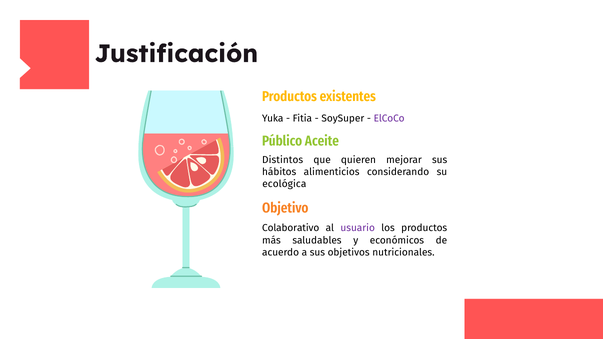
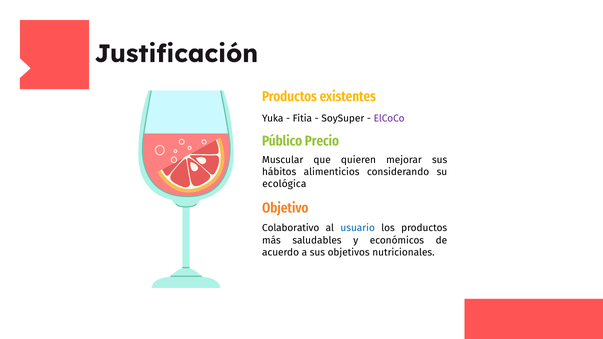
Aceite: Aceite -> Precio (322, 141)
Distintos: Distintos -> Muscular (283, 160)
usuario colour: purple -> blue (358, 228)
